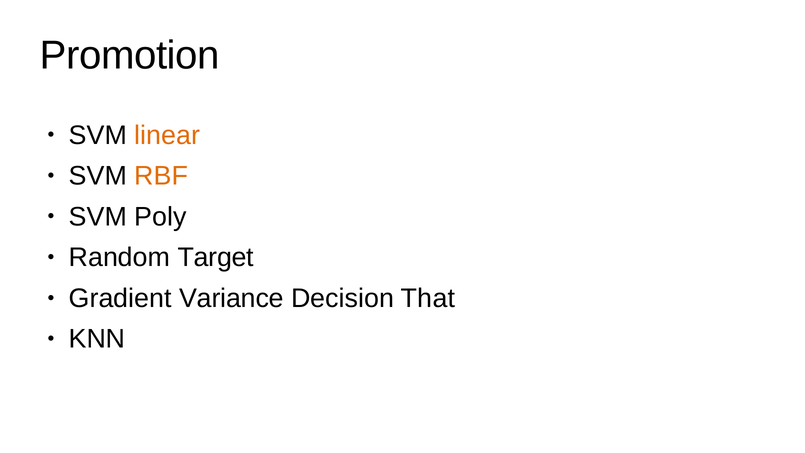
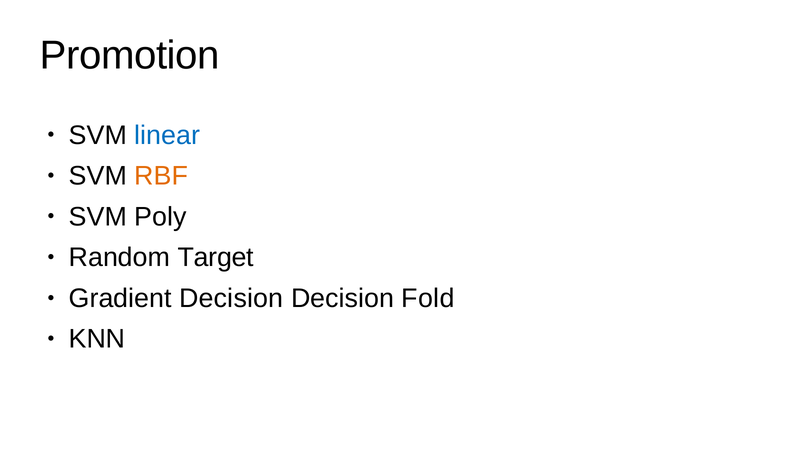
linear colour: orange -> blue (167, 135)
Gradient Variance: Variance -> Decision (231, 298)
That: That -> Fold (428, 298)
